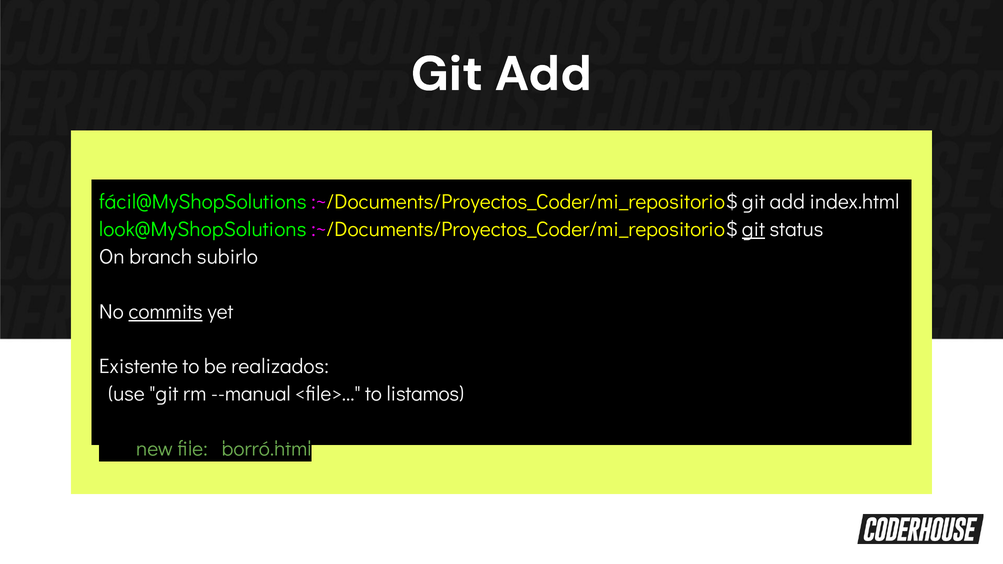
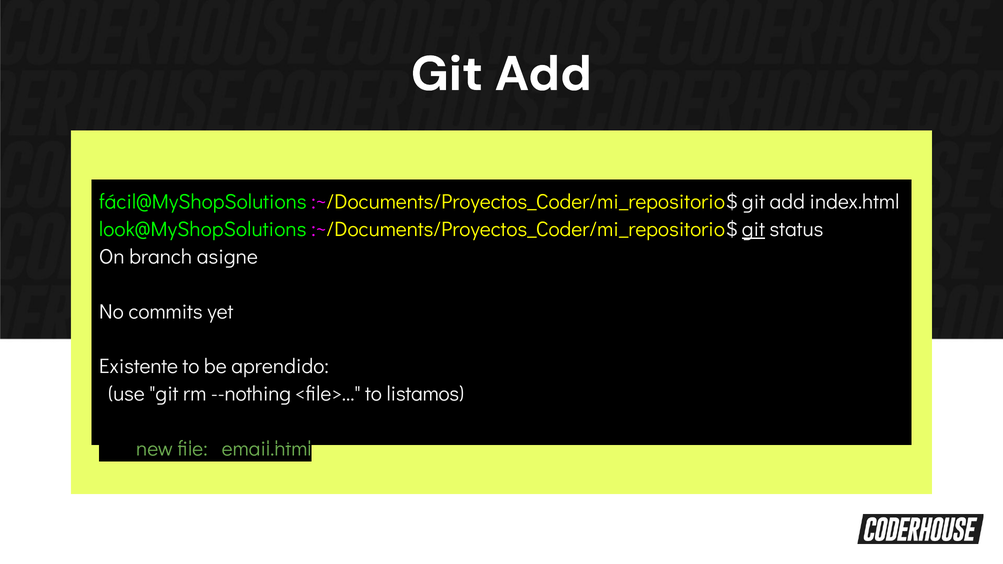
subirlo: subirlo -> asigne (227, 257)
commits underline: present -> none (166, 312)
realizados: realizados -> aprendido (280, 367)
--manual: --manual -> --nothing (251, 394)
borró.html: borró.html -> email.html (267, 449)
